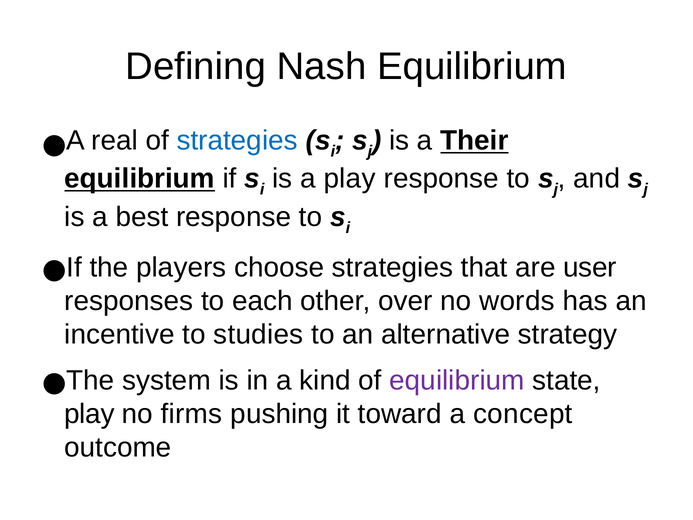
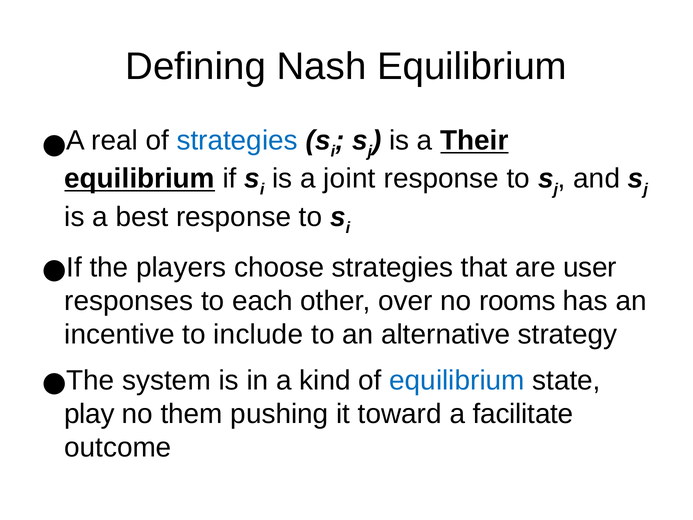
a play: play -> joint (350, 178)
words: words -> rooms (517, 301)
studies: studies -> include (258, 334)
equilibrium colour: purple -> blue (457, 380)
firms: firms -> them (192, 414)
concept: concept -> facilitate (523, 414)
